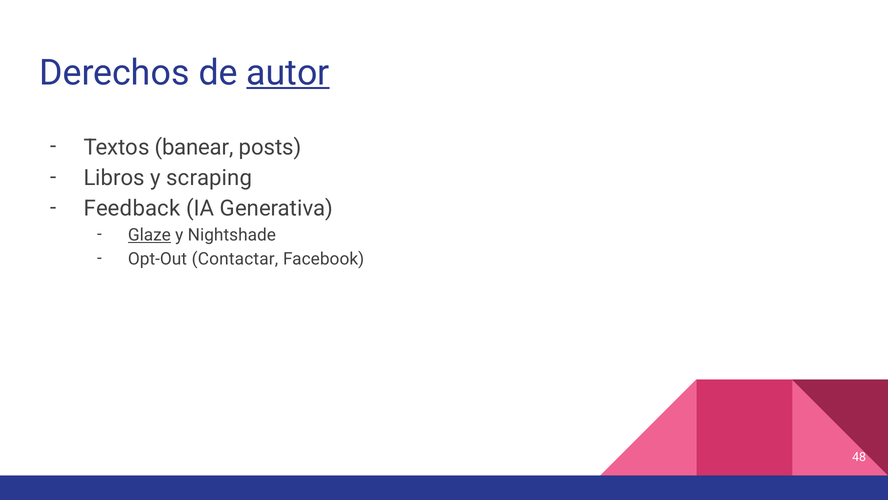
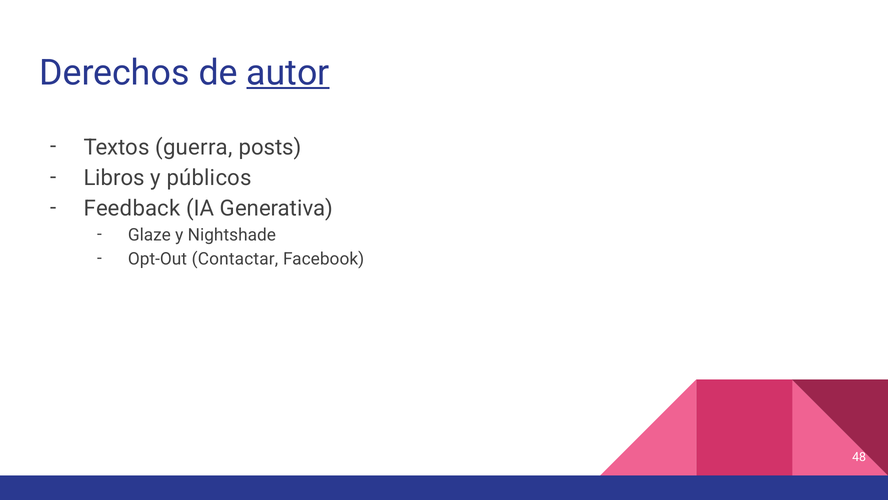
banear: banear -> guerra (194, 147)
scraping: scraping -> públicos (209, 178)
Glaze underline: present -> none (149, 235)
